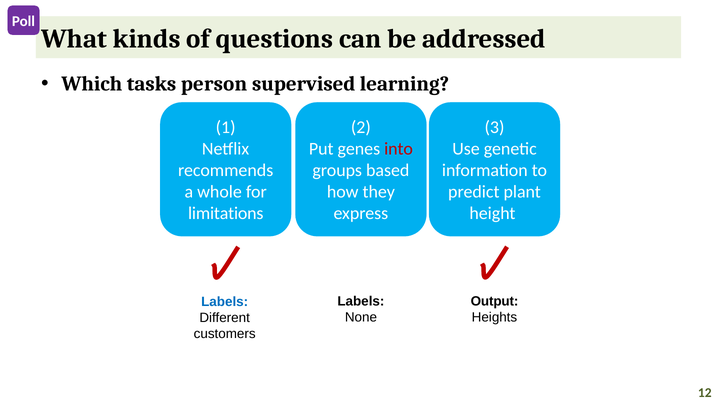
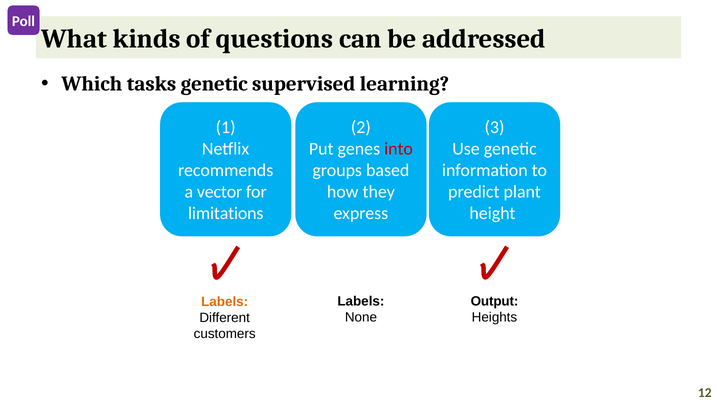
tasks person: person -> genetic (214, 84)
whole: whole -> vector (220, 192)
Labels colour: blue -> orange (225, 302)
